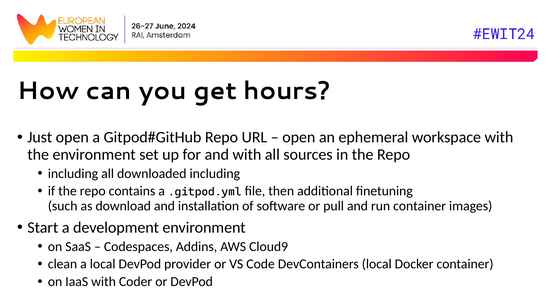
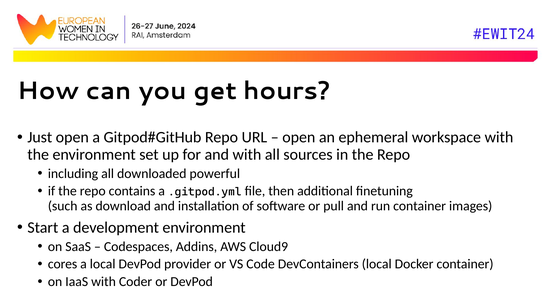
downloaded including: including -> powerful (215, 173)
clean: clean -> cores (63, 264)
